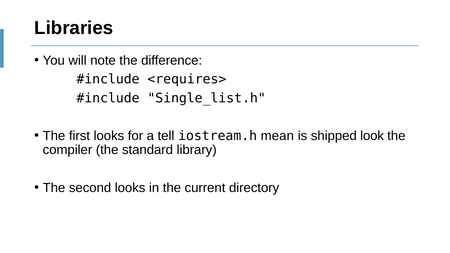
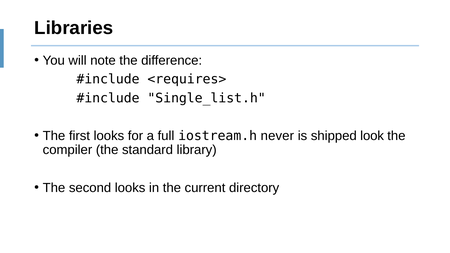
tell: tell -> full (166, 136)
mean: mean -> never (277, 136)
